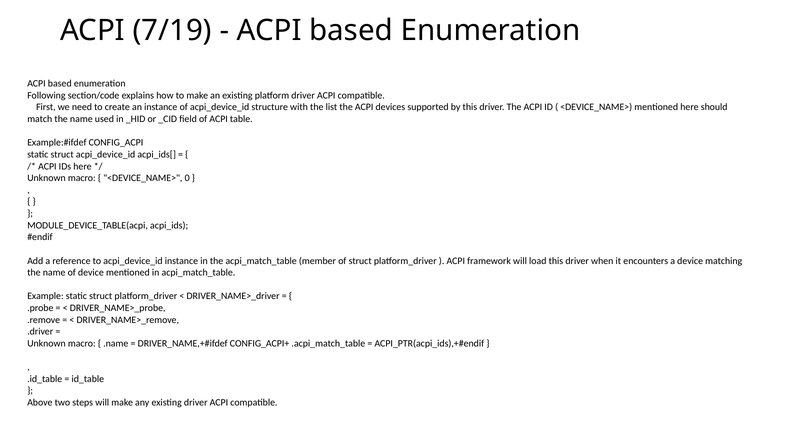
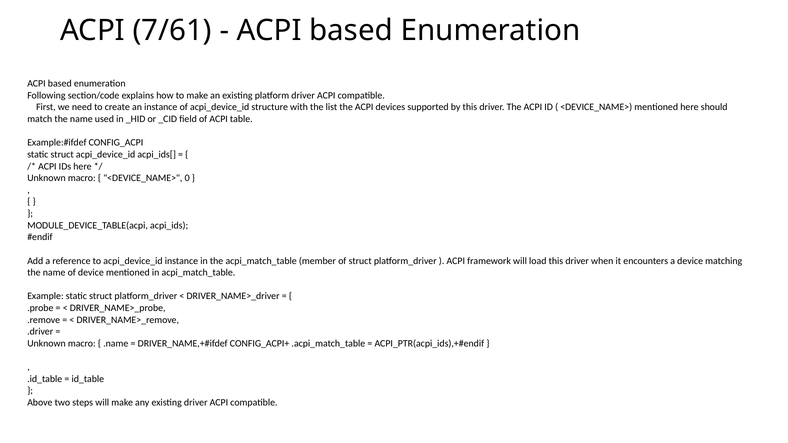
7/19: 7/19 -> 7/61 (172, 30)
